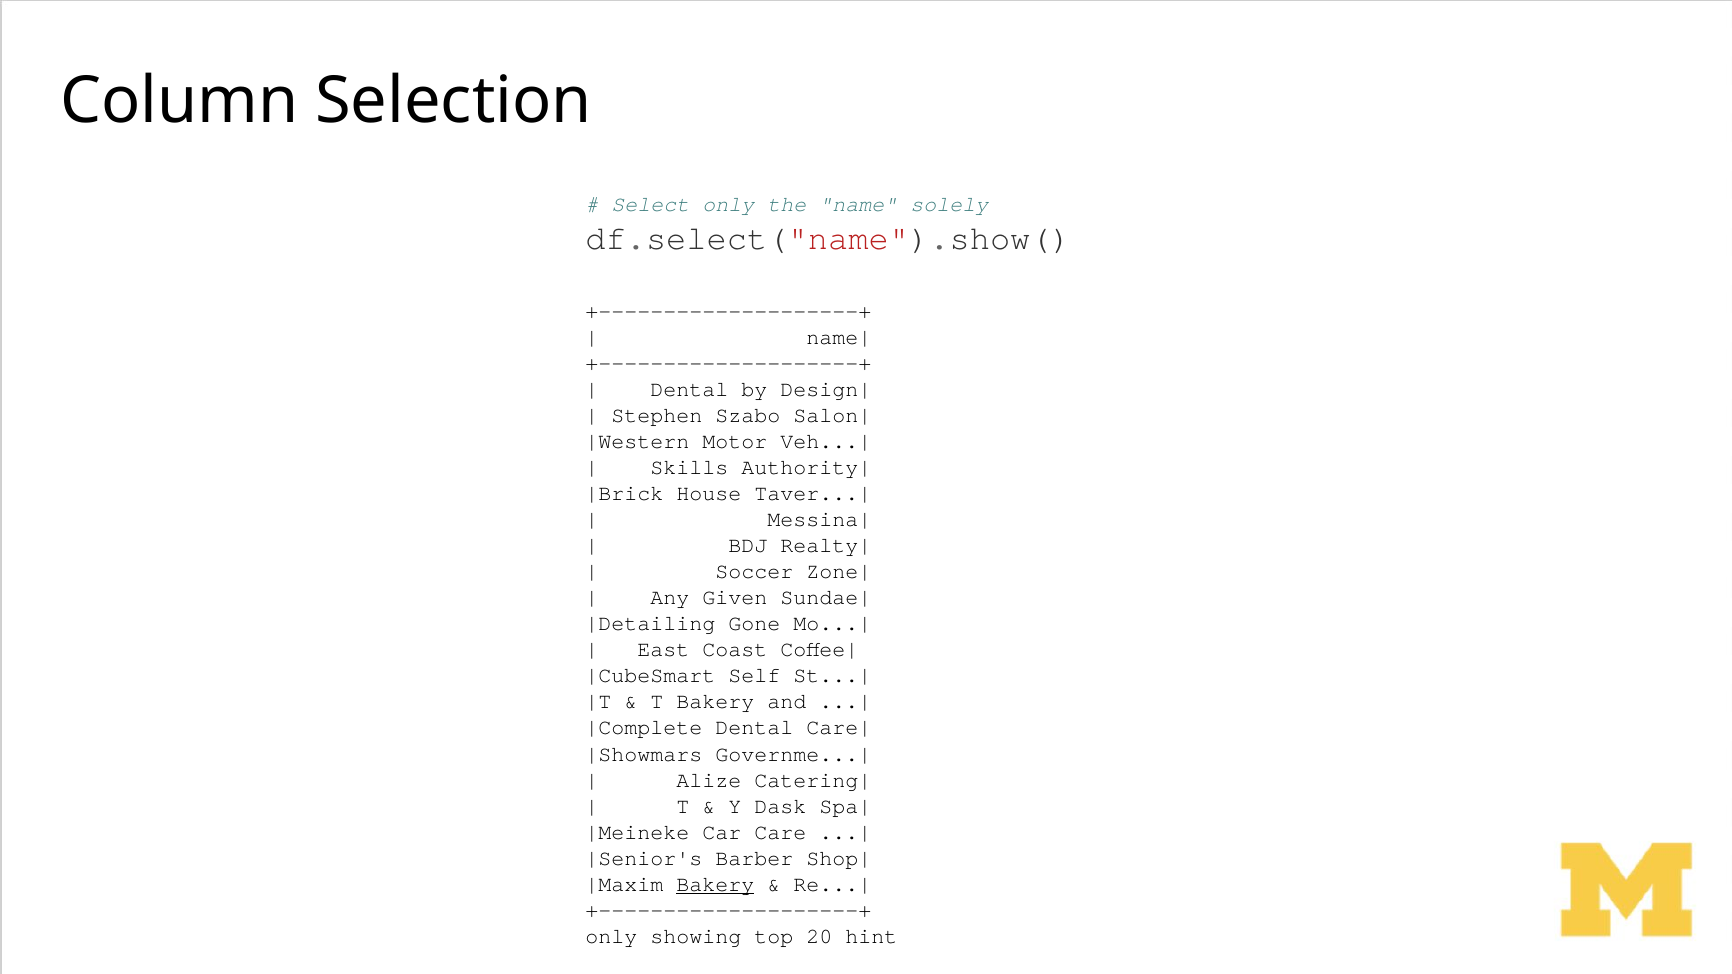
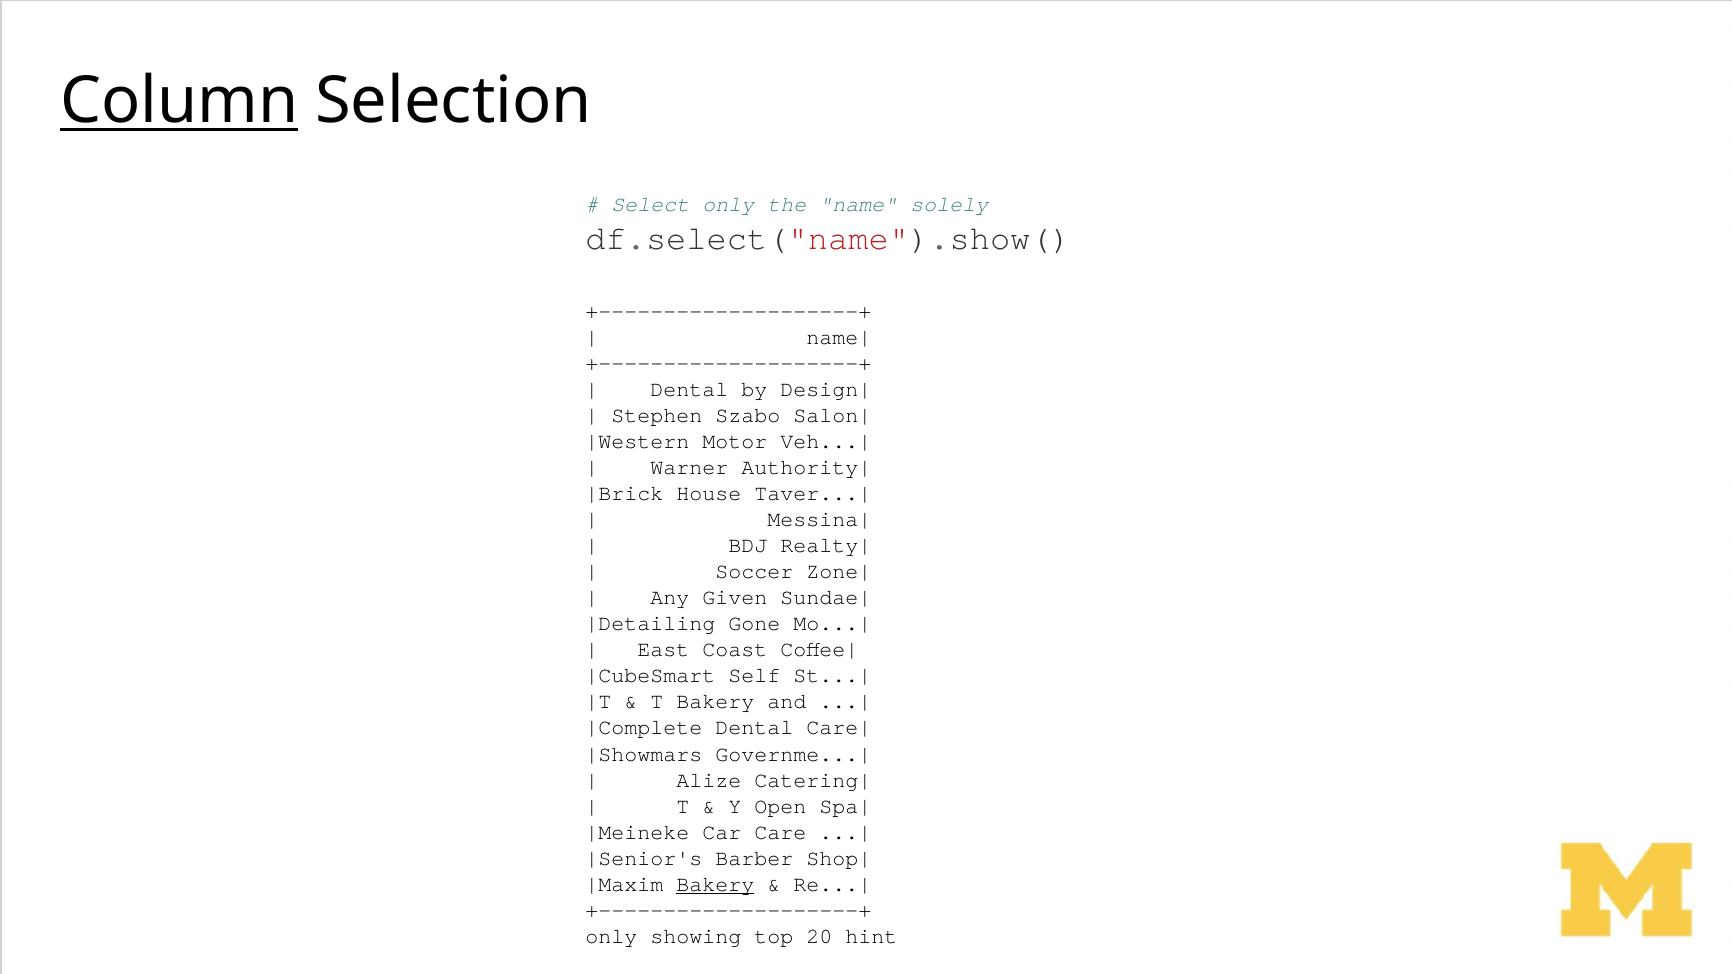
Column underline: none -> present (179, 102)
Skills: Skills -> Warner (689, 468)
Dask: Dask -> Open (780, 806)
